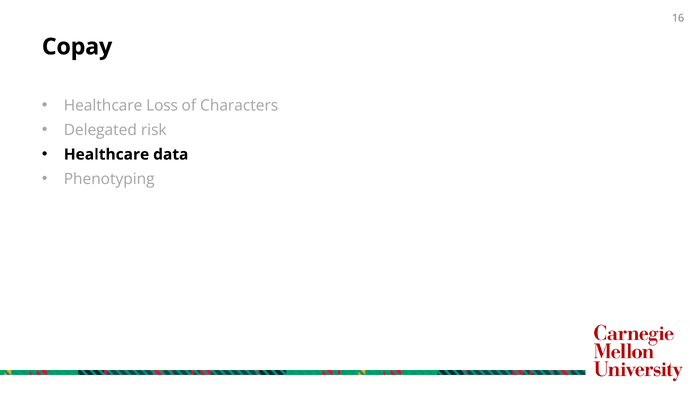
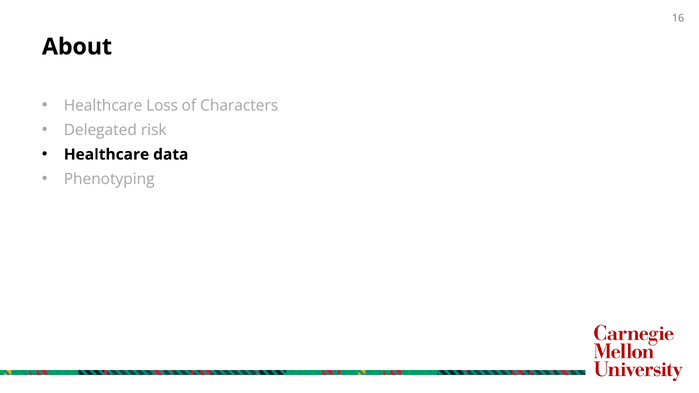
Copay: Copay -> About (77, 47)
